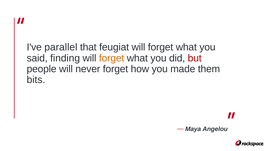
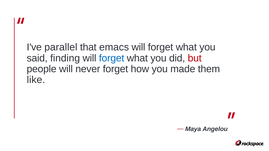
feugiat: feugiat -> emacs (114, 47)
forget colour: orange -> blue (112, 58)
bits: bits -> like (36, 80)
